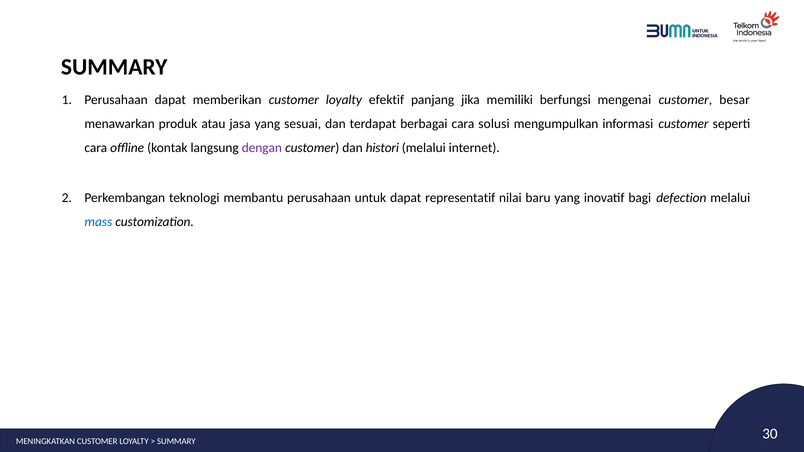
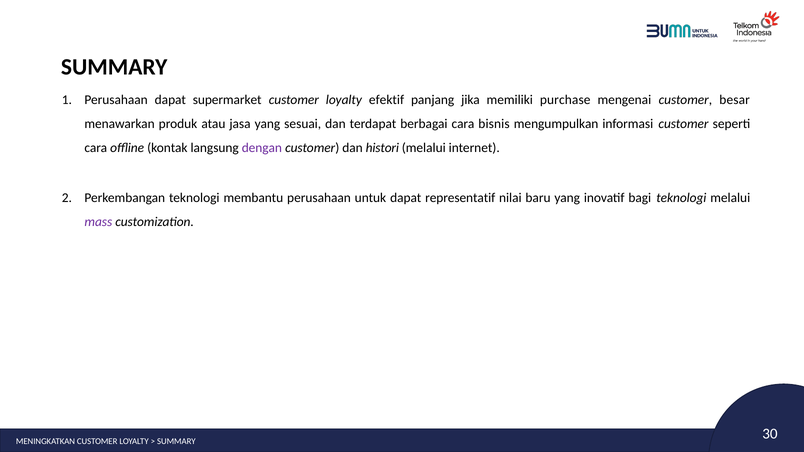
memberikan: memberikan -> supermarket (227, 100)
berfungsi: berfungsi -> purchase (565, 100)
solusi: solusi -> bisnis (494, 124)
bagi defection: defection -> teknologi (681, 198)
mass colour: blue -> purple (98, 222)
